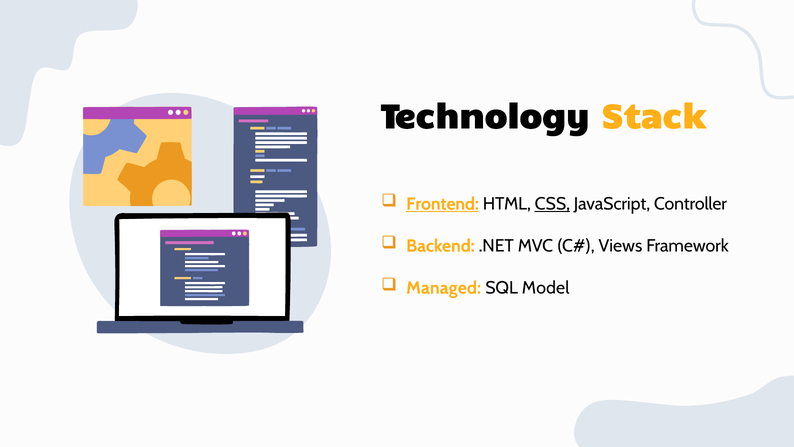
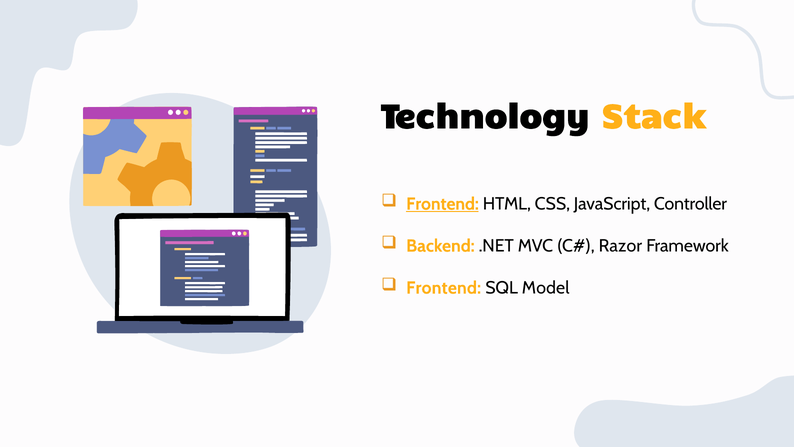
CSS underline: present -> none (552, 204)
Views: Views -> Razor (620, 246)
Managed: Managed -> Frontend (444, 288)
